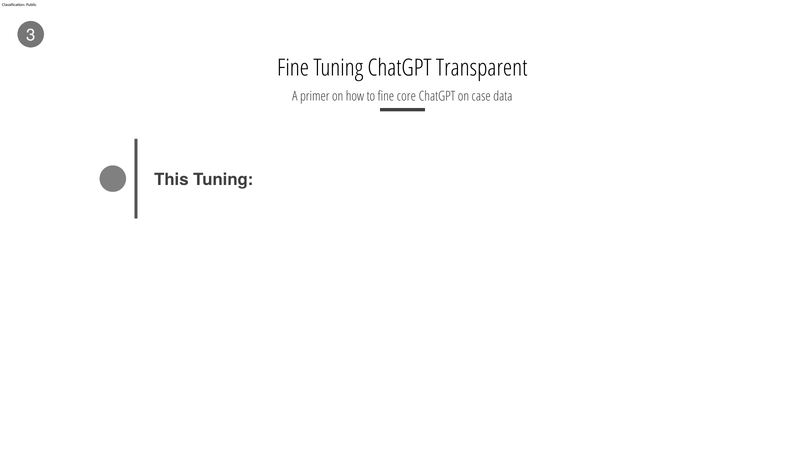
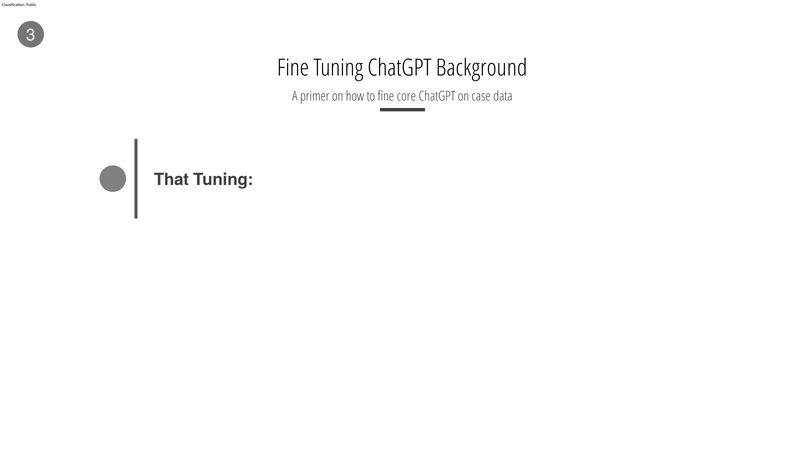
Transparent: Transparent -> Background (482, 68)
This: This -> That (171, 180)
